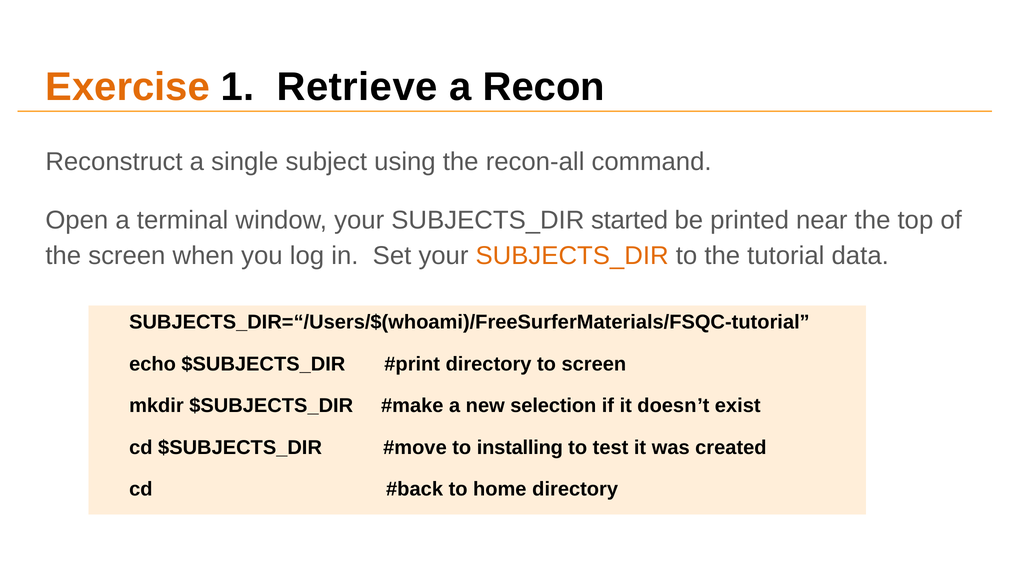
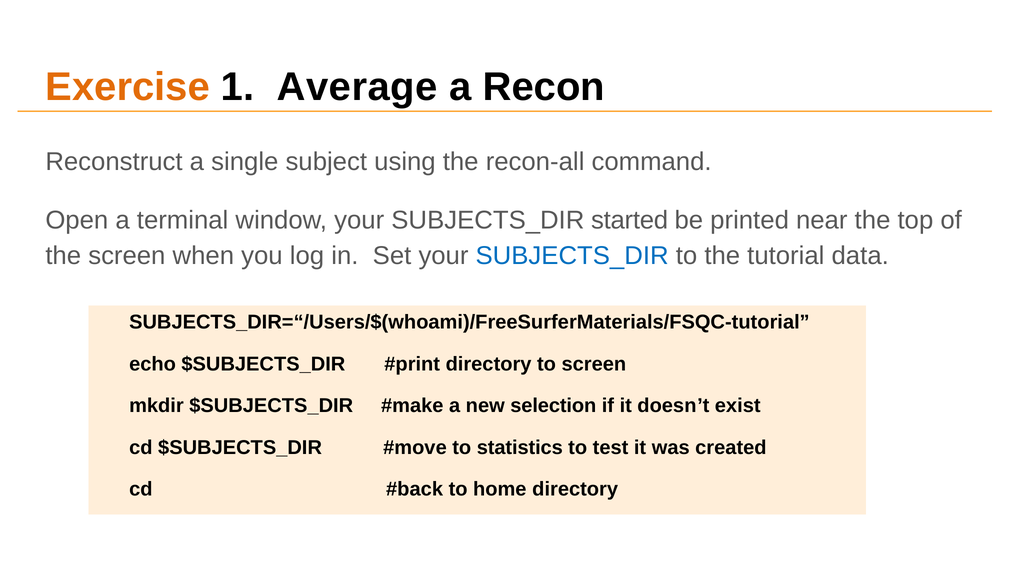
Retrieve: Retrieve -> Average (357, 87)
SUBJECTS_DIR colour: orange -> blue (572, 256)
installing: installing -> statistics (520, 448)
